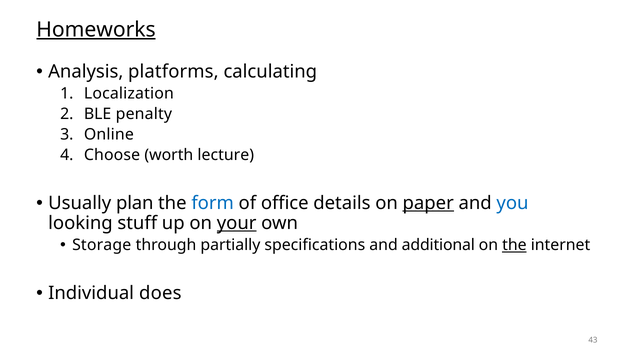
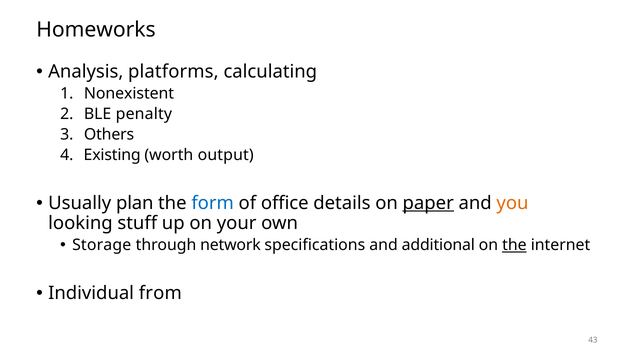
Homeworks underline: present -> none (96, 30)
Localization: Localization -> Nonexistent (129, 94)
Online: Online -> Others (109, 134)
Choose: Choose -> Existing (112, 155)
lecture: lecture -> output (226, 155)
you colour: blue -> orange (512, 203)
your underline: present -> none (237, 223)
partially: partially -> network (230, 245)
does: does -> from (160, 293)
